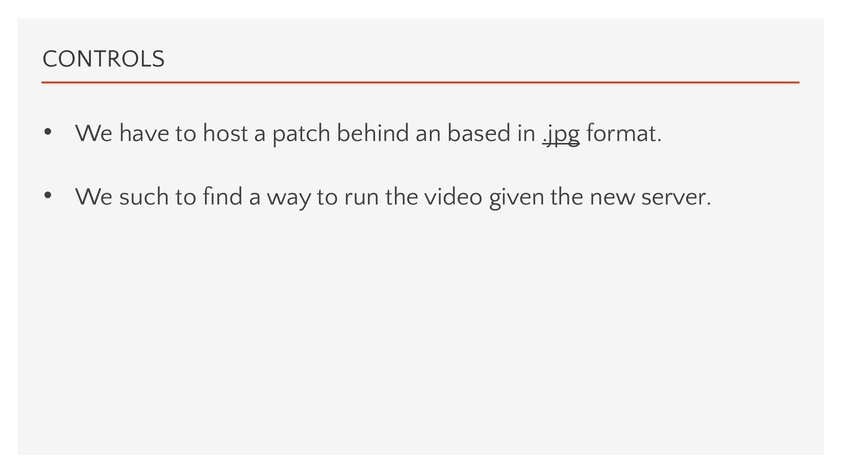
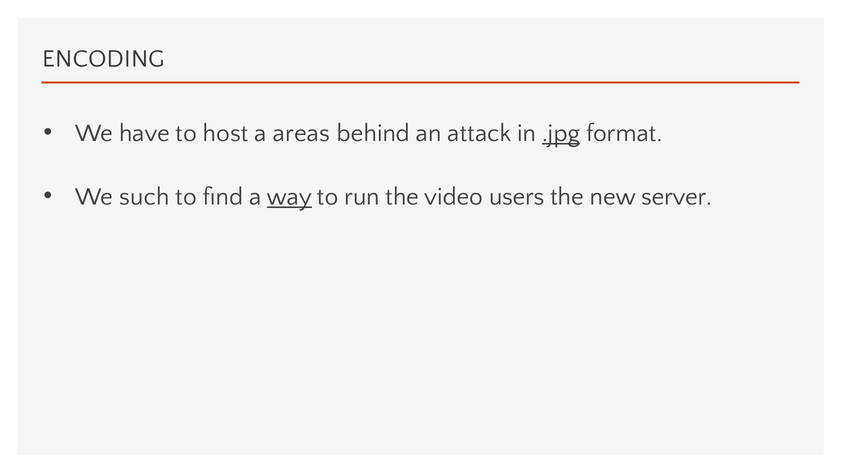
CONTROLS: CONTROLS -> ENCODING (104, 59)
patch: patch -> areas (301, 133)
based: based -> attack (479, 133)
way underline: none -> present (289, 197)
given: given -> users (517, 197)
